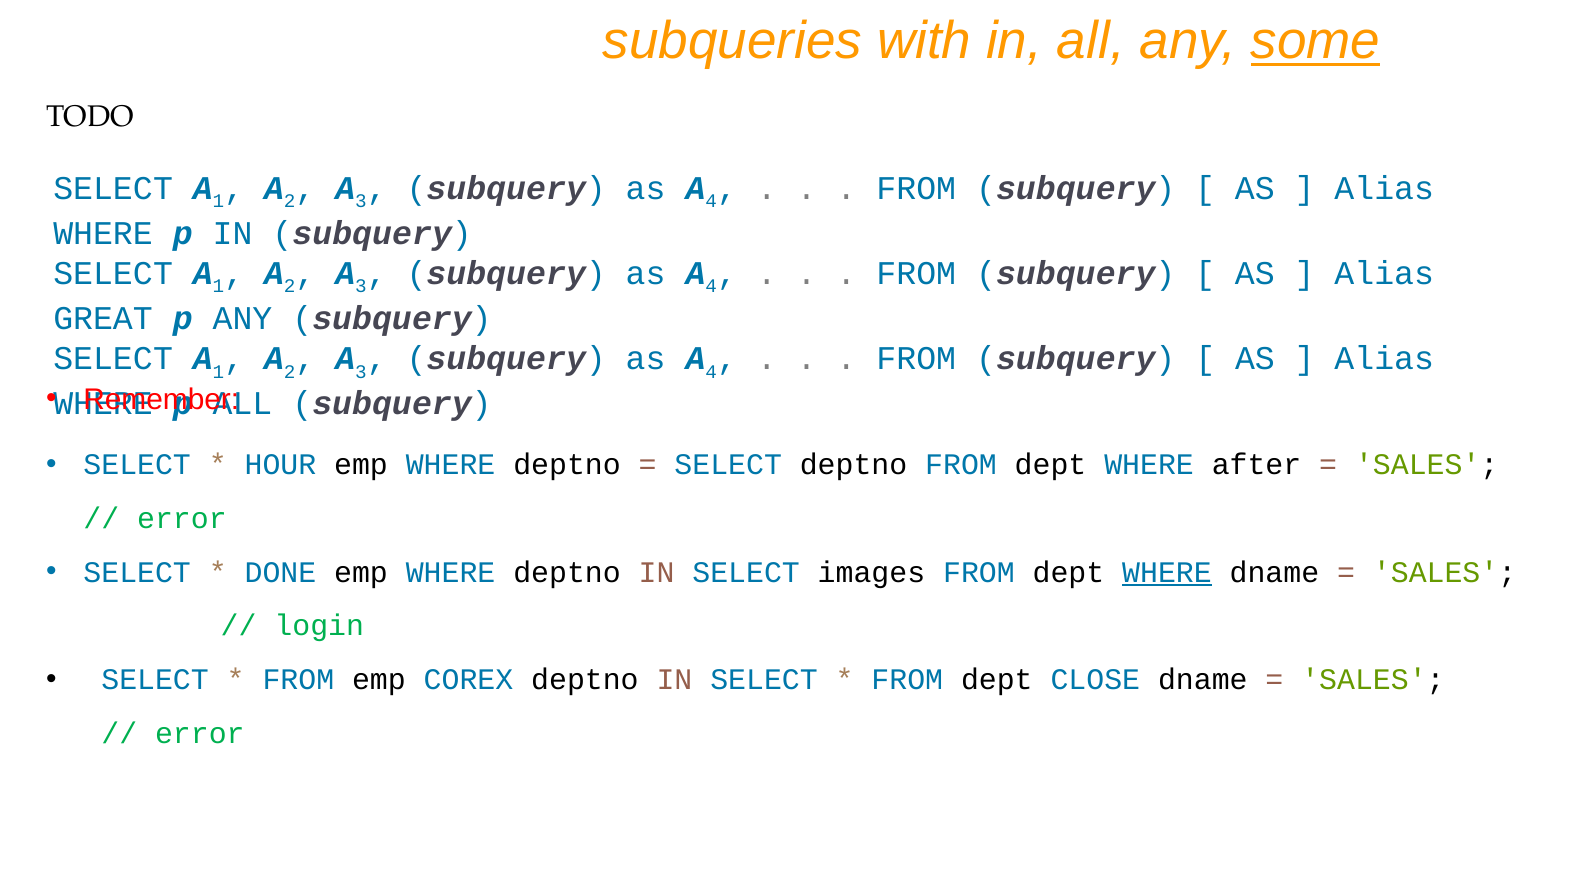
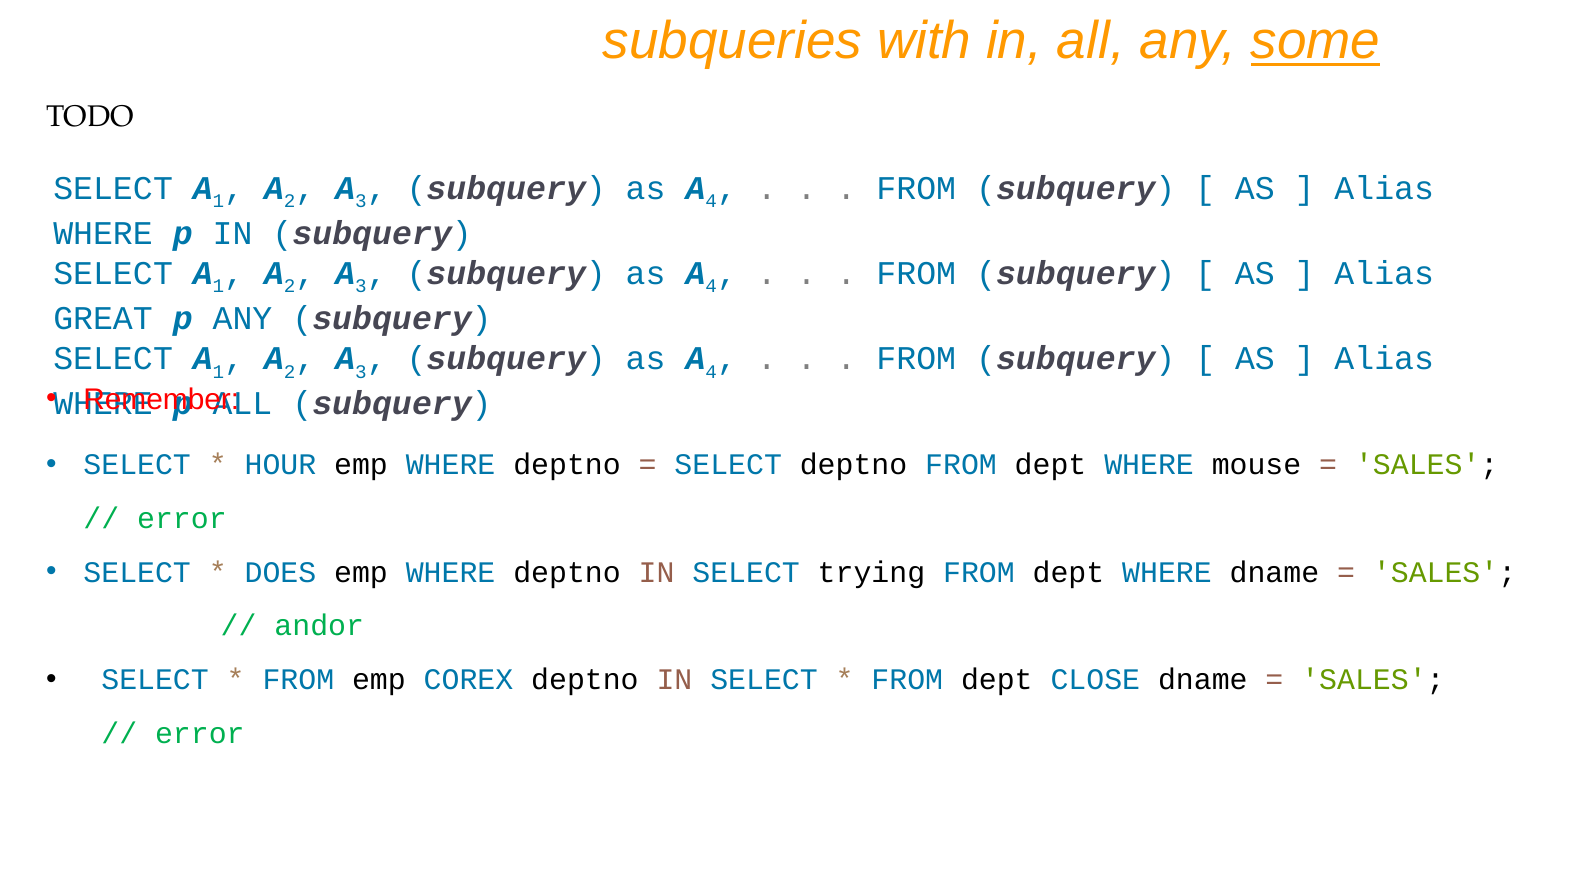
after: after -> mouse (1257, 465)
DONE: DONE -> DOES (280, 573)
images: images -> trying (871, 573)
WHERE underline: present -> none (1167, 573)
login: login -> andor (319, 626)
